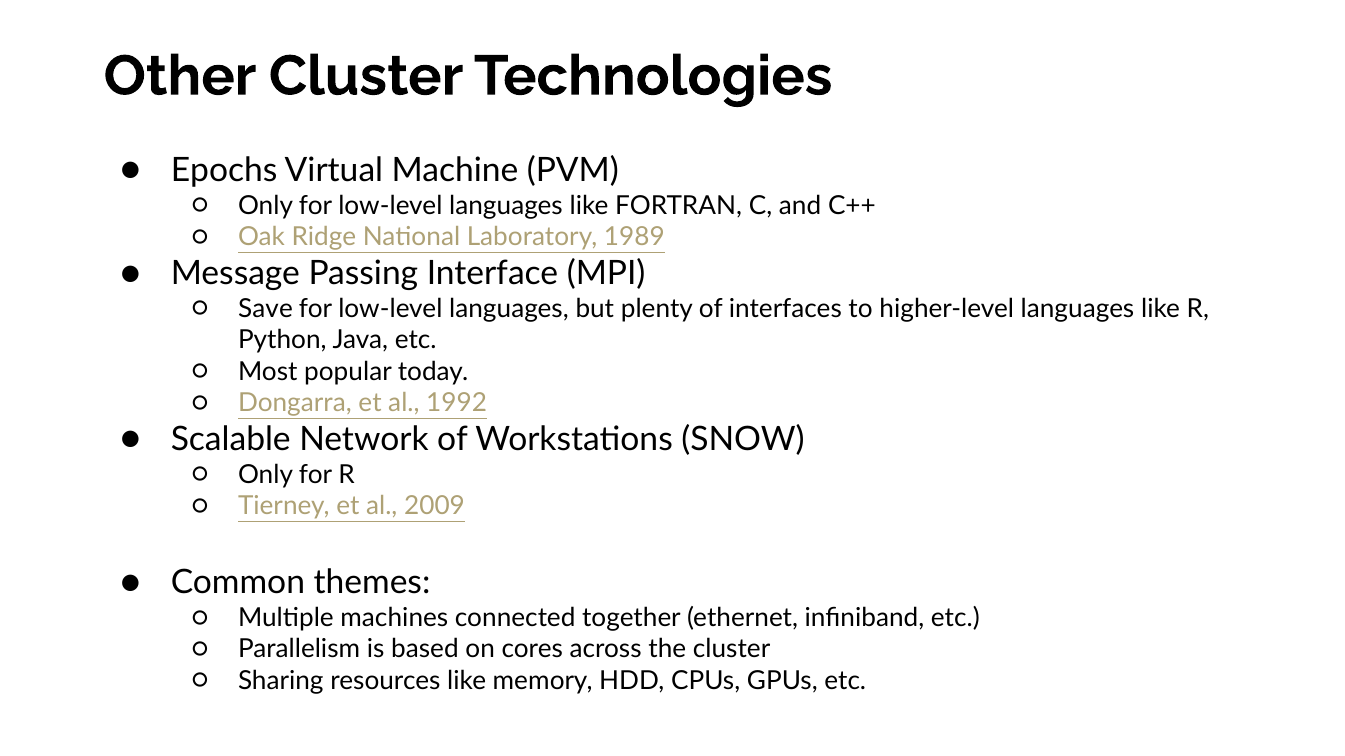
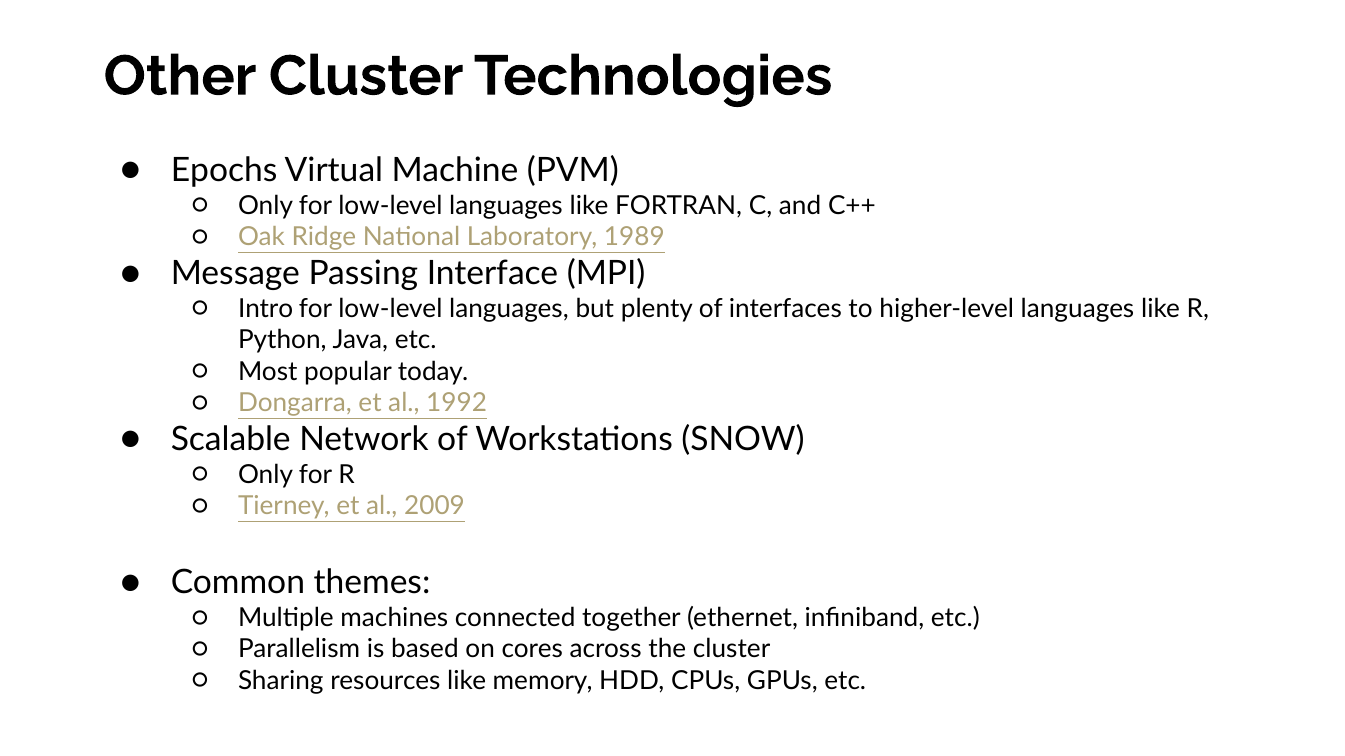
Save: Save -> Intro (266, 309)
